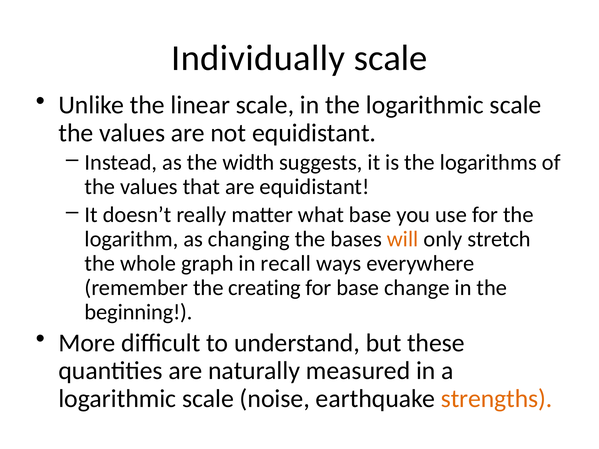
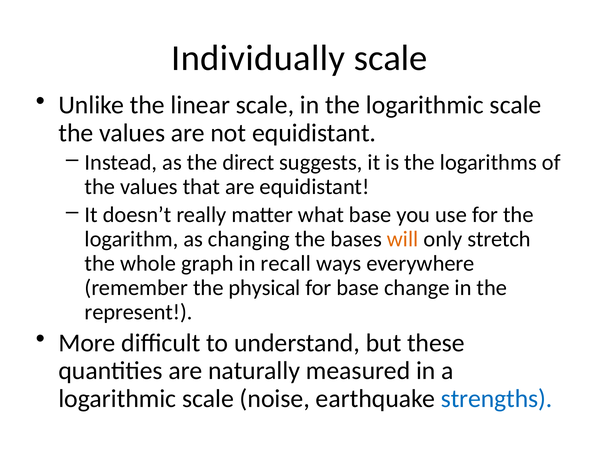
width: width -> direct (248, 163)
creating: creating -> physical (264, 288)
beginning: beginning -> represent (139, 312)
strengths colour: orange -> blue (497, 399)
